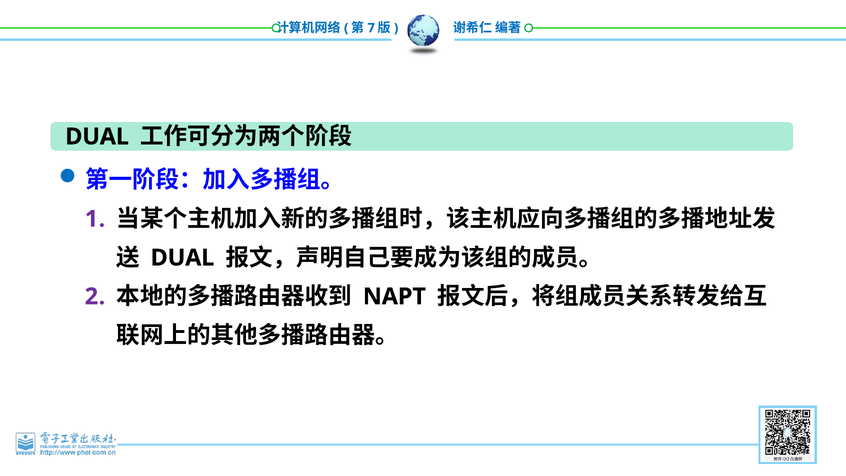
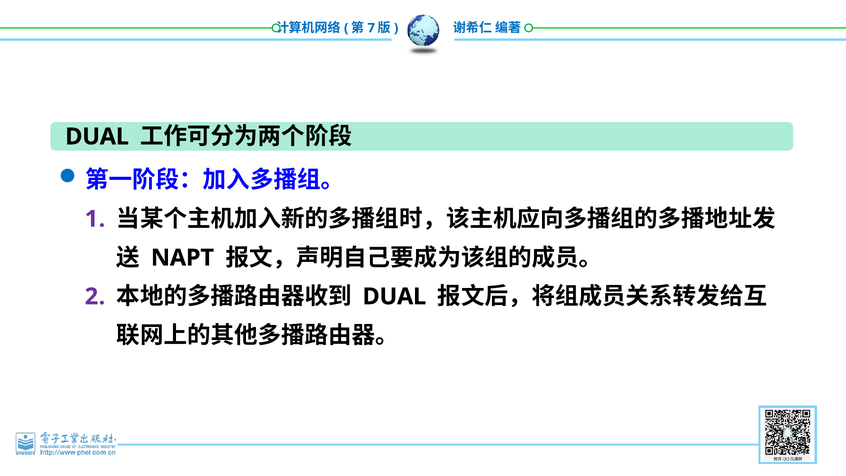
DUAL: DUAL -> NAPT (182, 258)
NAPT: NAPT -> DUAL (394, 296)
